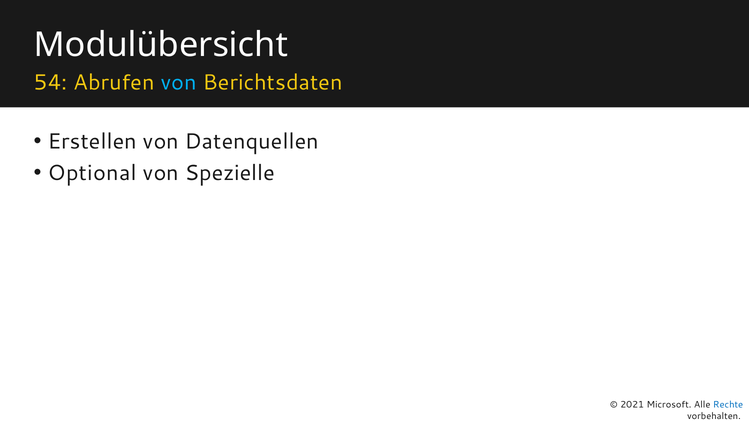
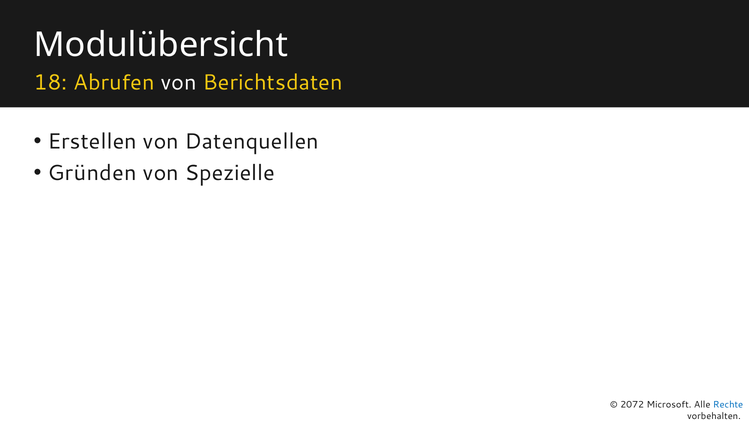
54: 54 -> 18 (51, 83)
von colour: light blue -> white (179, 83)
Optional: Optional -> Gründen (92, 173)
2021: 2021 -> 2072 (632, 405)
